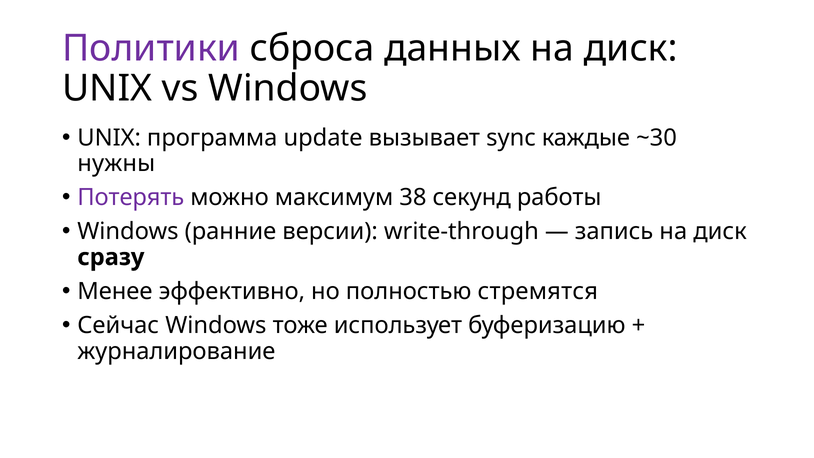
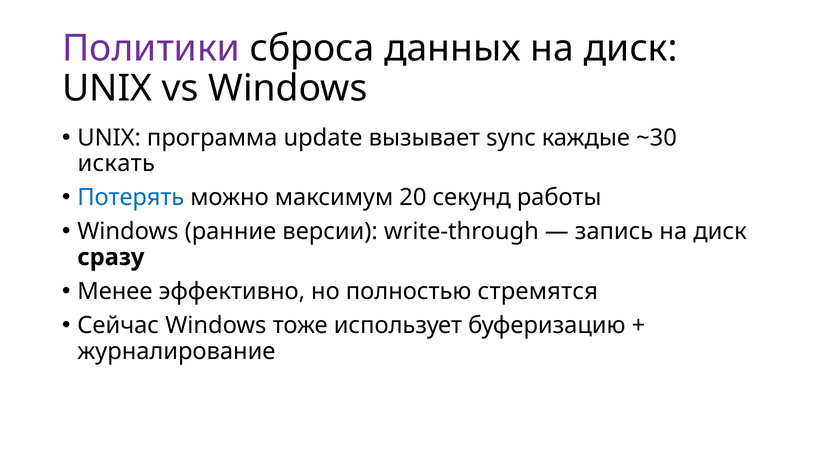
нужны: нужны -> искать (116, 163)
Потерять colour: purple -> blue (131, 197)
38: 38 -> 20 (413, 197)
